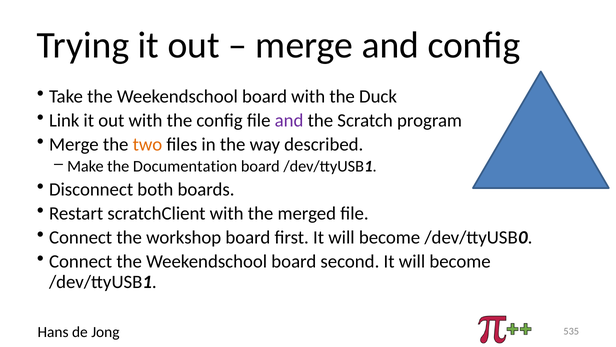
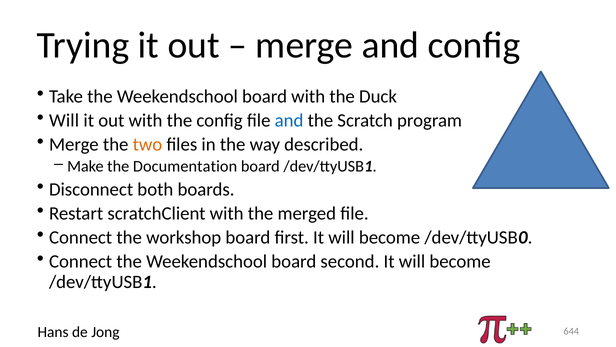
Link: Link -> Will (64, 121)
and colour: purple -> blue (289, 121)
535: 535 -> 644 (571, 331)
